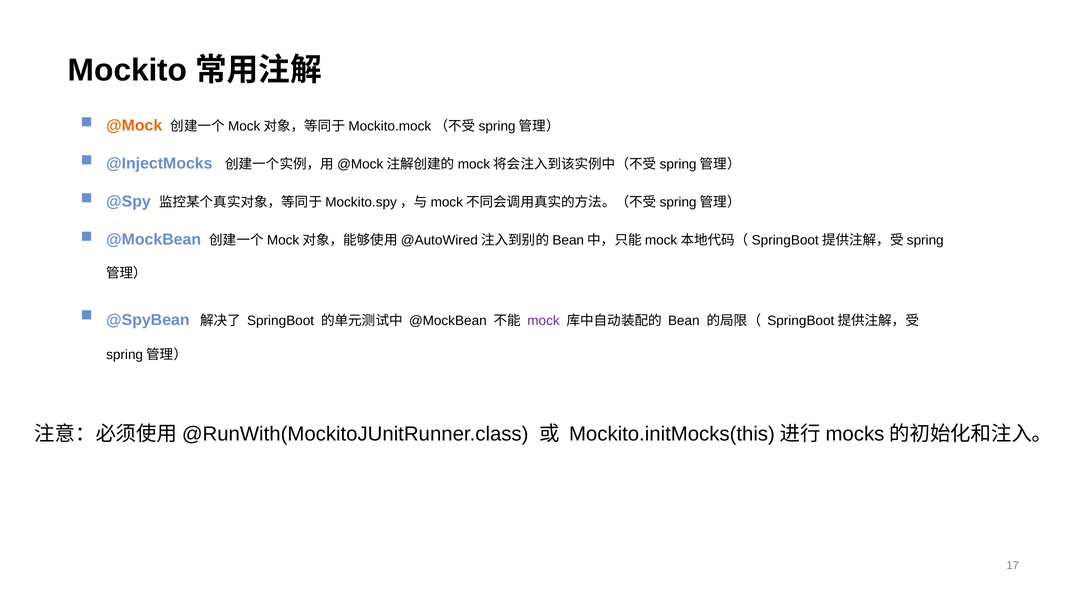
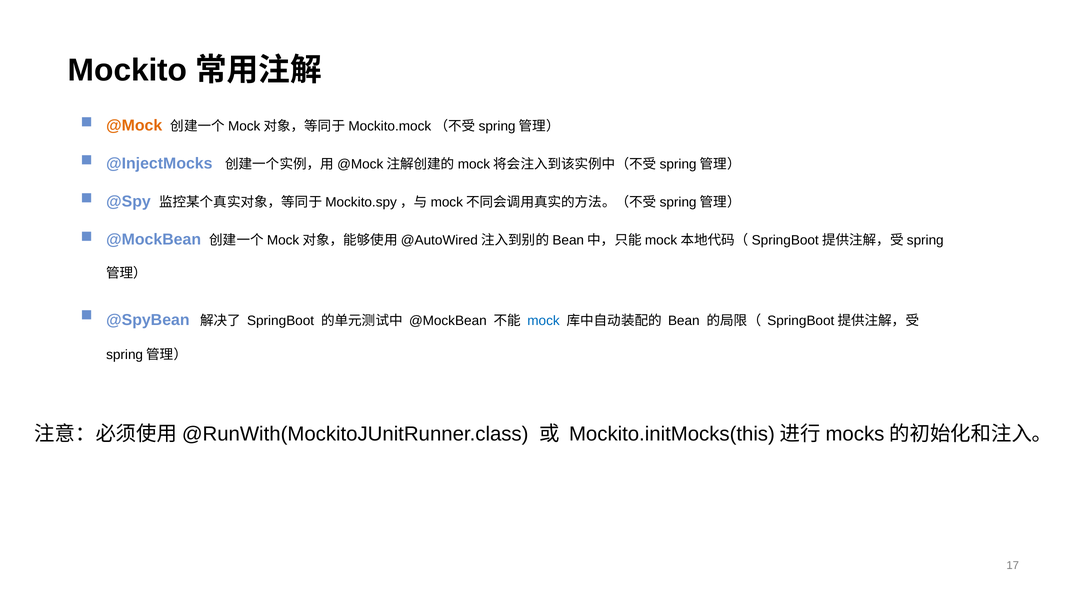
mock colour: purple -> blue (544, 321)
